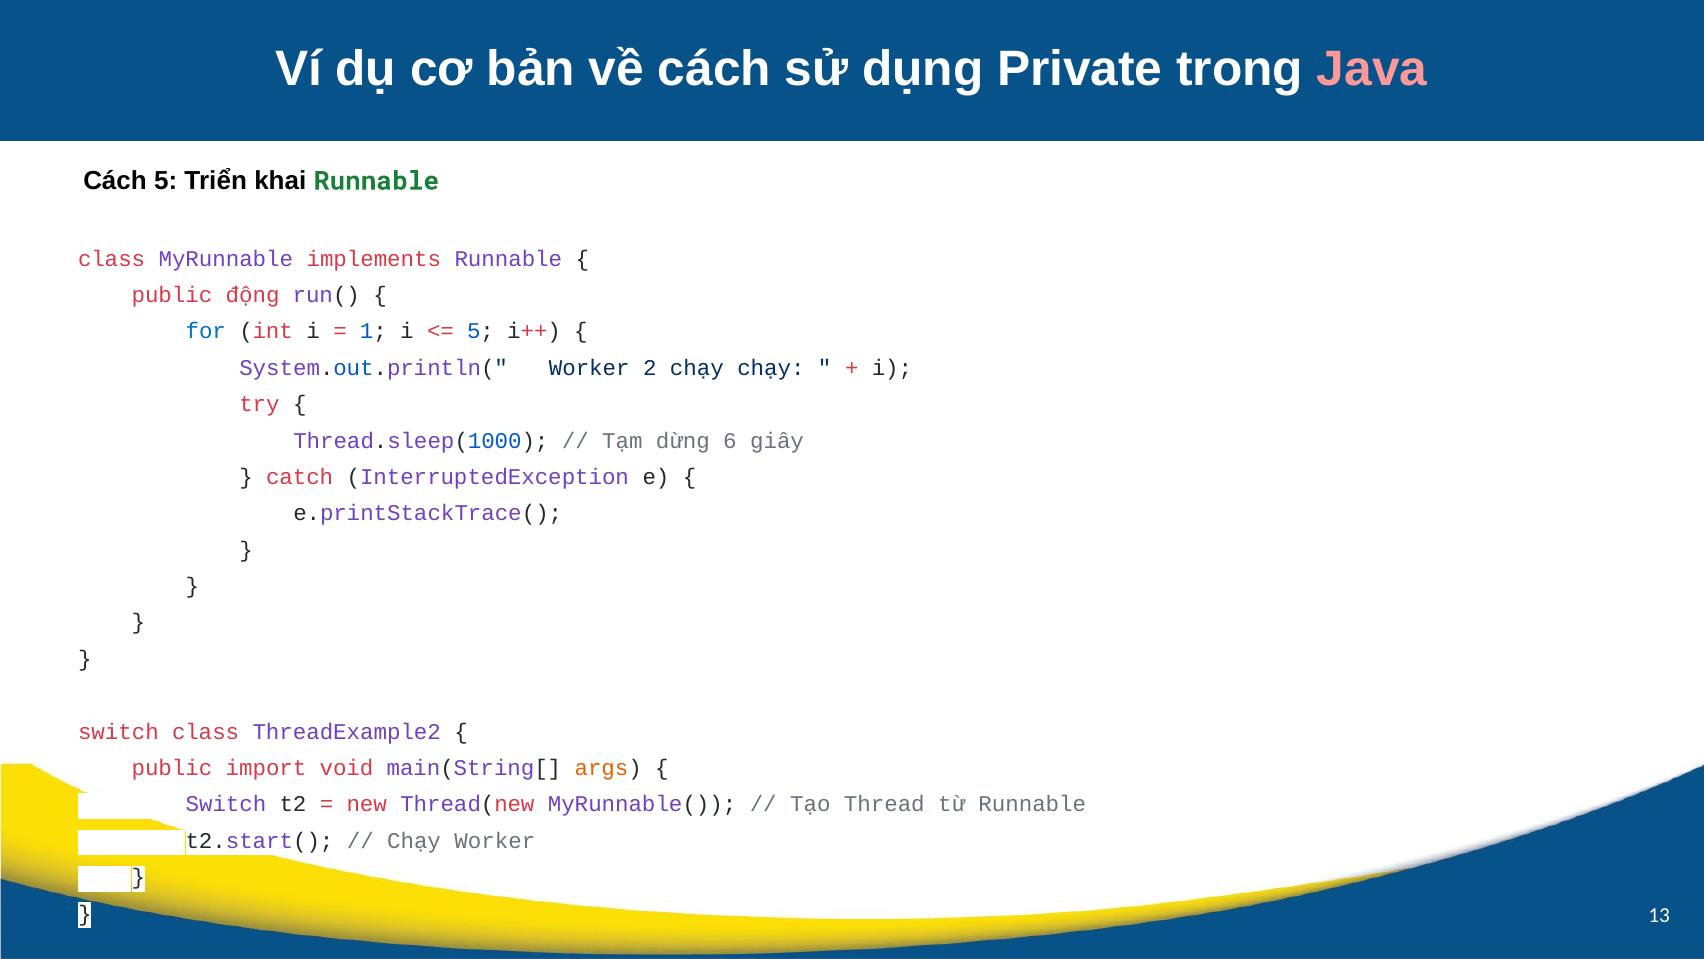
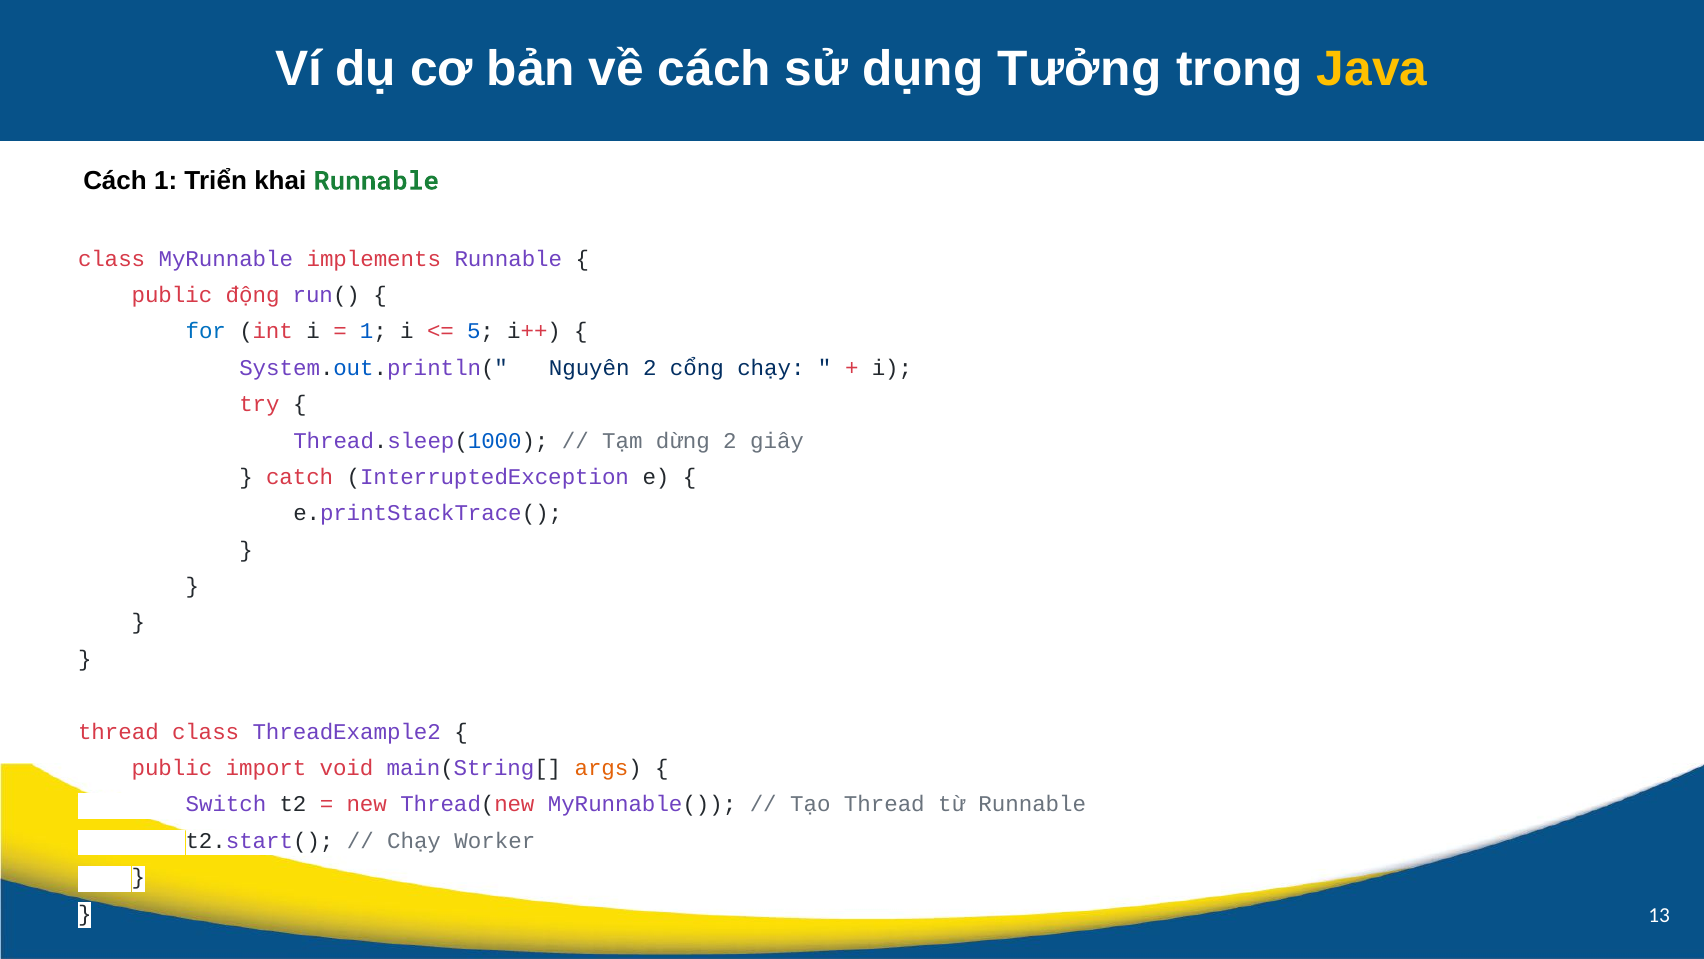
Private: Private -> Tưởng (1080, 69)
Java colour: pink -> yellow (1372, 69)
Cách 5: 5 -> 1 (166, 181)
Worker: Worker -> Nguyên (589, 368)
2 chạy: chạy -> cổng (697, 368)
dừng 6: 6 -> 2 (730, 440)
switch: switch -> thread (118, 731)
